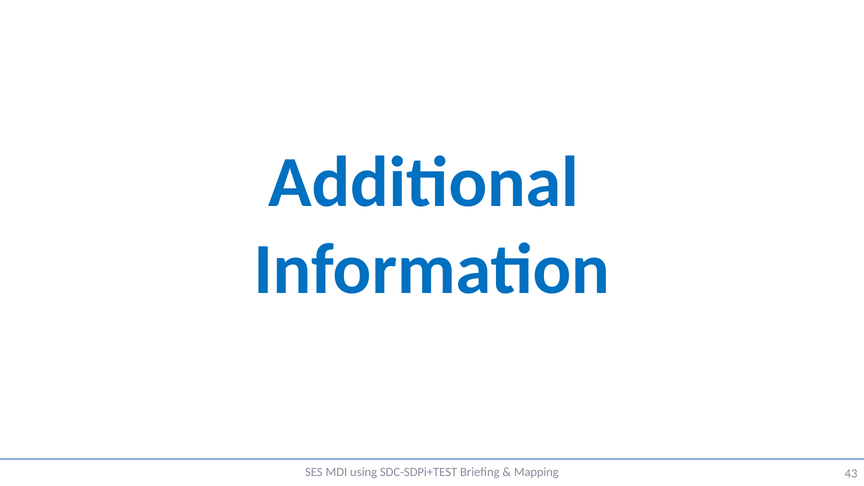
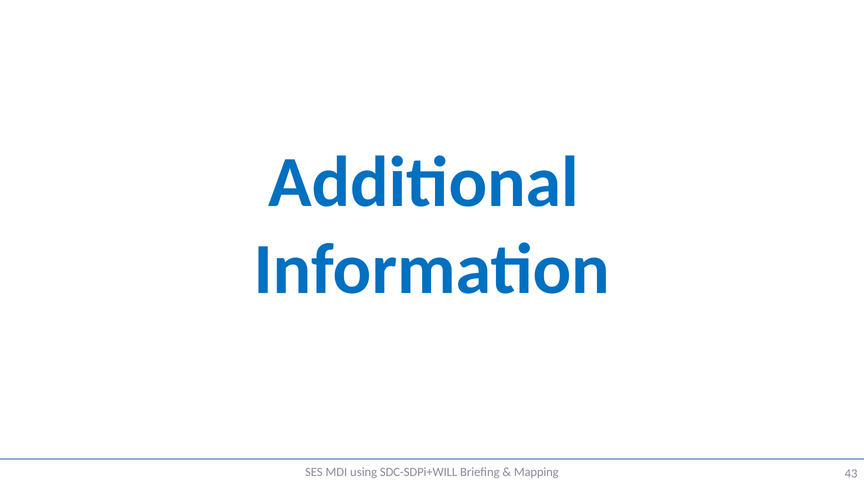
SDC-SDPi+TEST: SDC-SDPi+TEST -> SDC-SDPi+WILL (419, 472)
